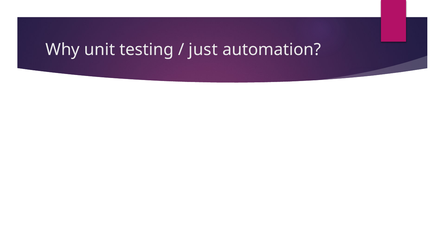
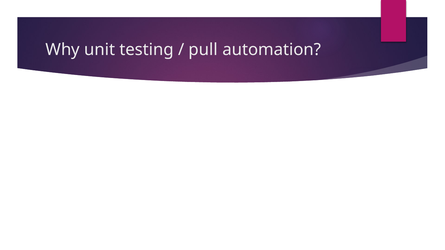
just: just -> pull (203, 50)
